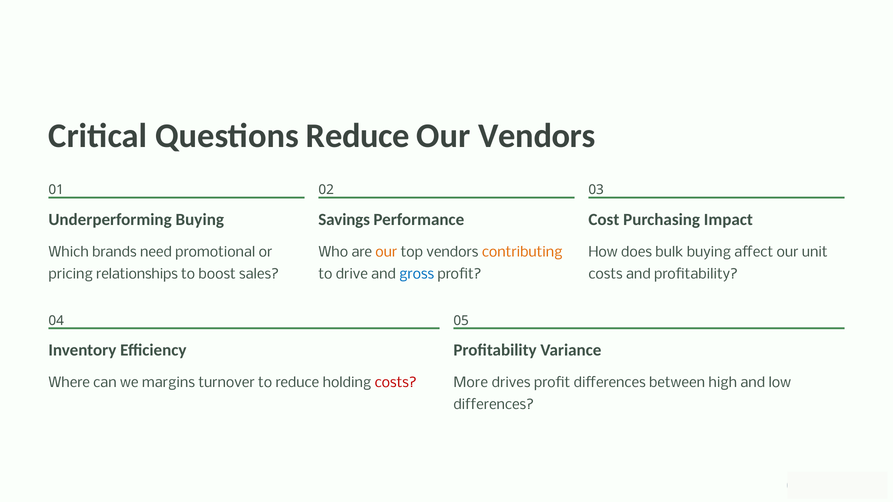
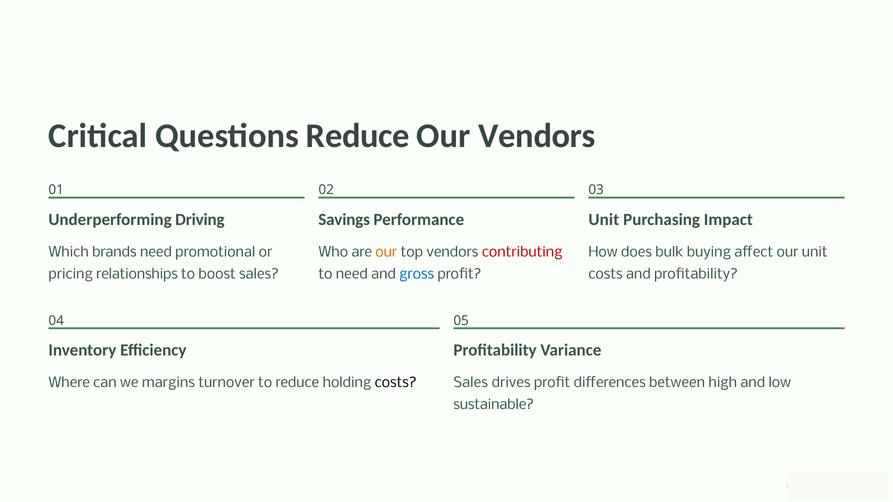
Underperforming Buying: Buying -> Driving (200, 220)
Cost: Cost -> Unit (604, 220)
contributing colour: orange -> red (522, 252)
to drive: drive -> need (352, 274)
costs colour: red -> black (396, 383)
More: More -> Sales (471, 383)
differences: differences -> sustainable (494, 405)
